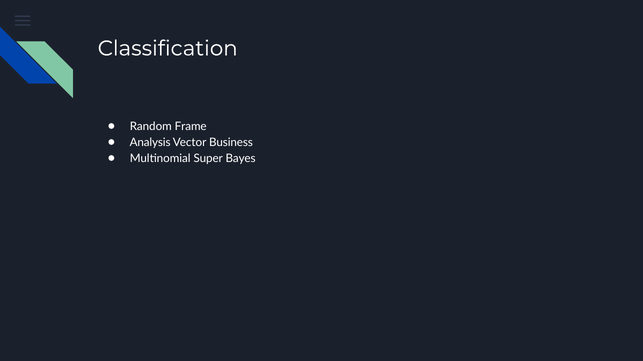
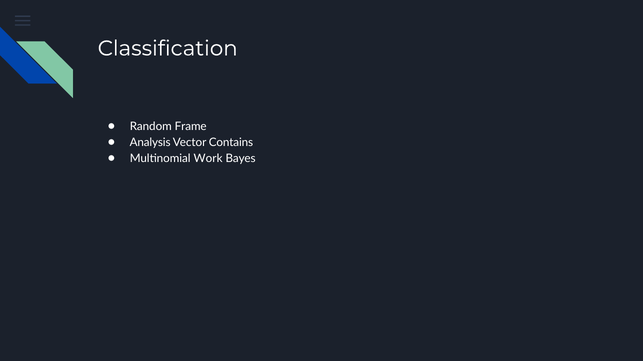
Business: Business -> Contains (231, 143)
Super: Super -> Work (208, 159)
